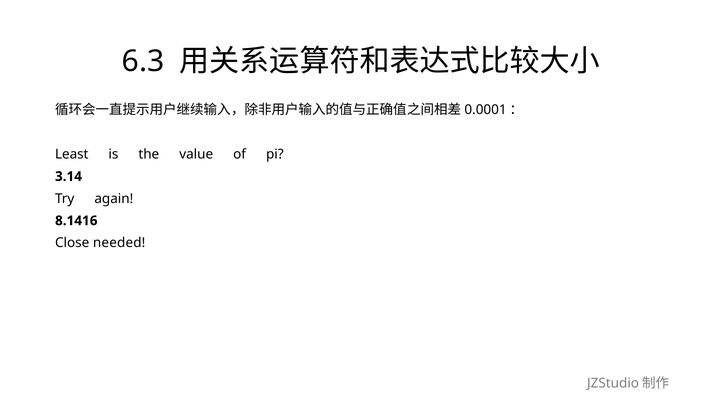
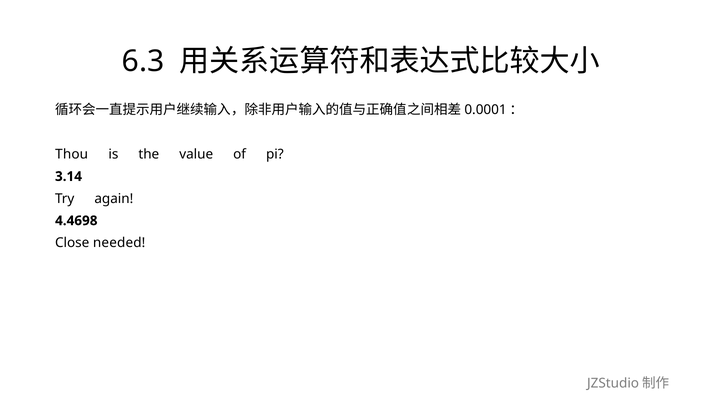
Least: Least -> Thou (72, 154)
8.1416: 8.1416 -> 4.4698 (76, 221)
